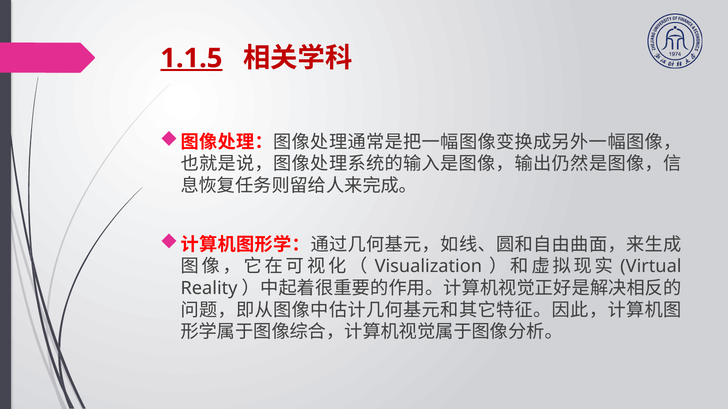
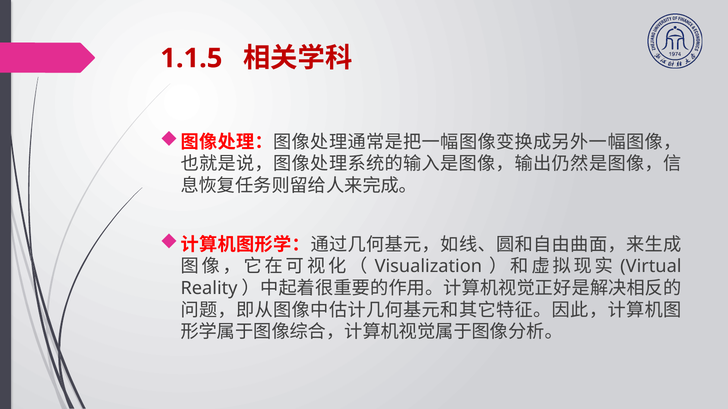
1.1.5 underline: present -> none (191, 58)
